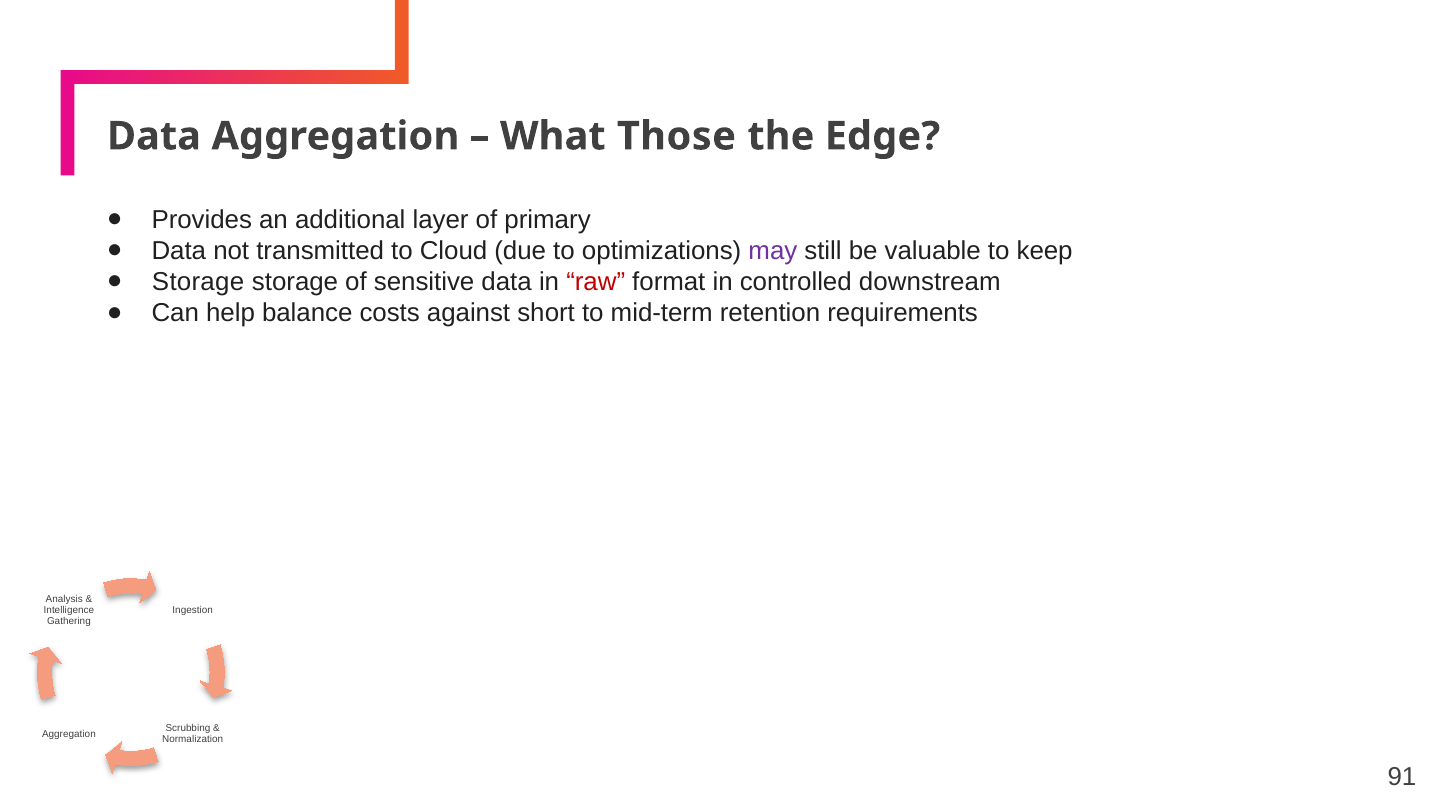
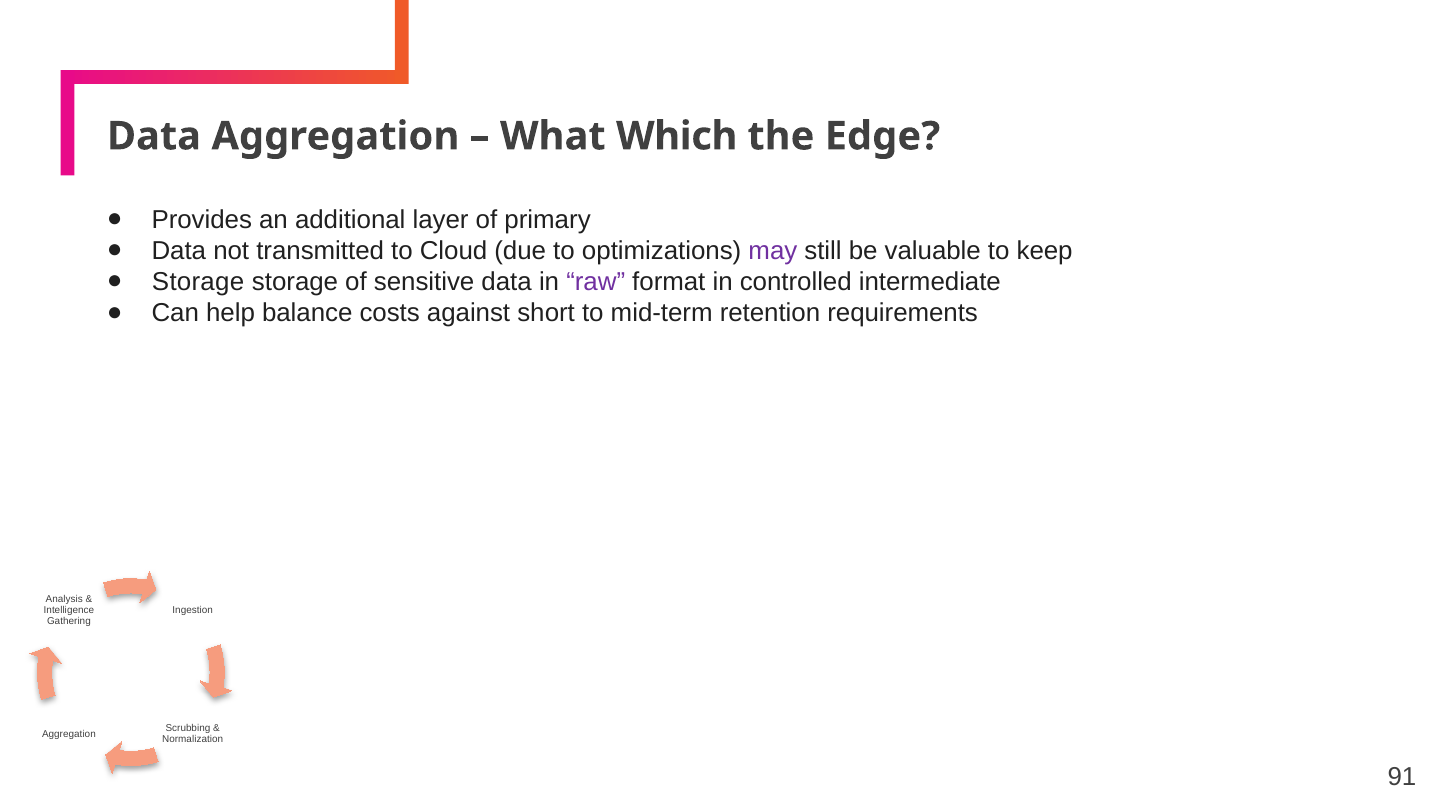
Those: Those -> Which (677, 136)
raw colour: red -> purple (596, 282)
downstream: downstream -> intermediate (930, 282)
